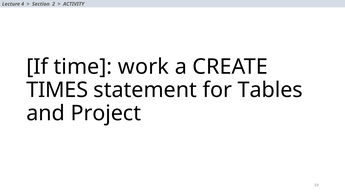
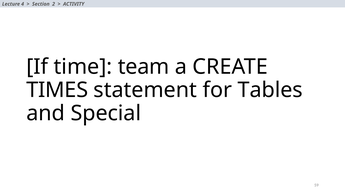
work: work -> team (144, 67)
Project: Project -> Special (106, 113)
